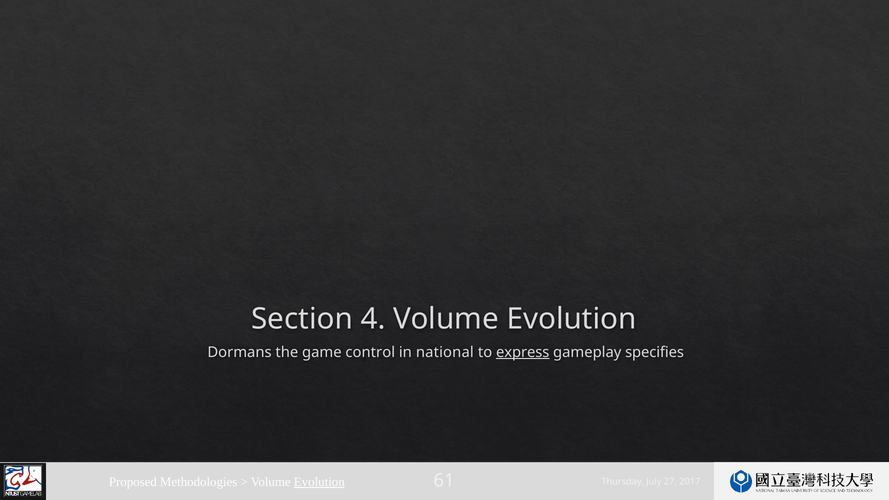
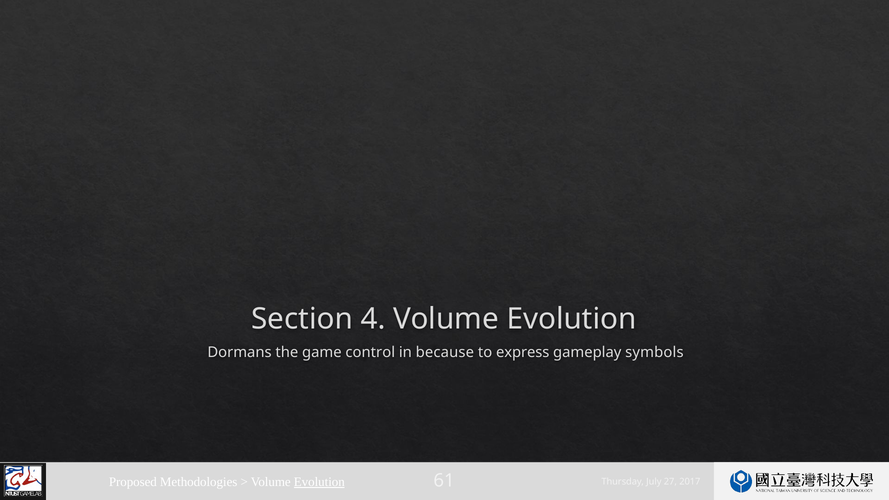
national: national -> because (445, 352)
express underline: present -> none (523, 352)
specifies: specifies -> symbols (654, 352)
